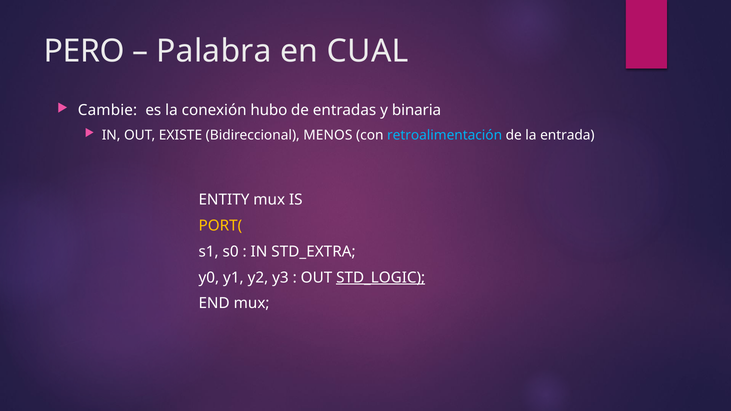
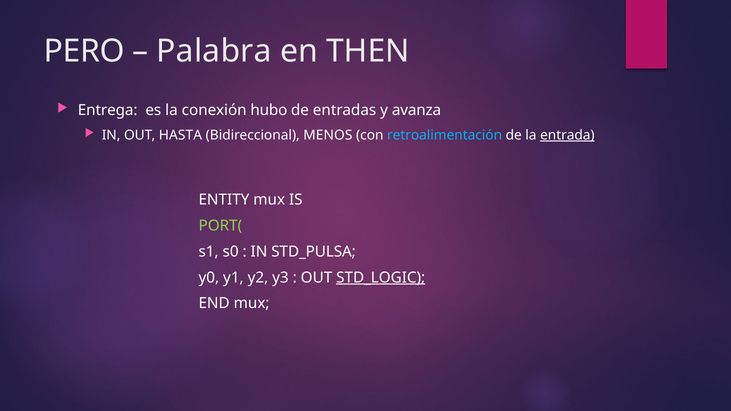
CUAL: CUAL -> THEN (368, 51)
Cambie: Cambie -> Entrega (108, 110)
binaria: binaria -> avanza (417, 110)
EXISTE: EXISTE -> HASTA (180, 135)
entrada underline: none -> present (567, 135)
PORT( colour: yellow -> light green (220, 226)
STD_EXTRA: STD_EXTRA -> STD_PULSA (314, 252)
